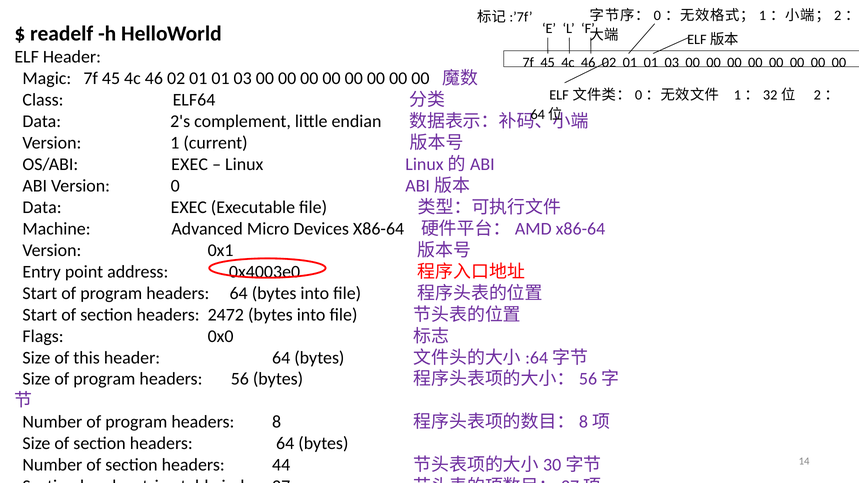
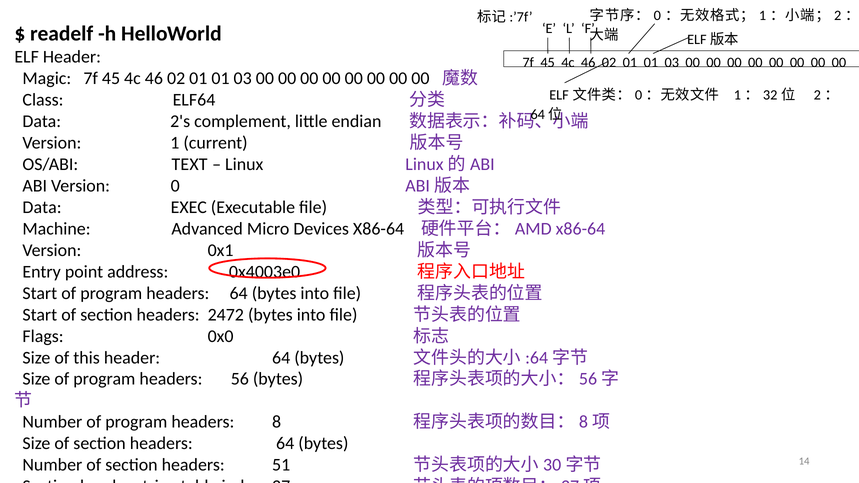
OS/ABI EXEC: EXEC -> TEXT (190, 164)
44: 44 -> 51 (281, 465)
